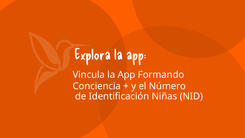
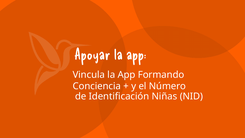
Explora: Explora -> Apoyar (92, 55)
